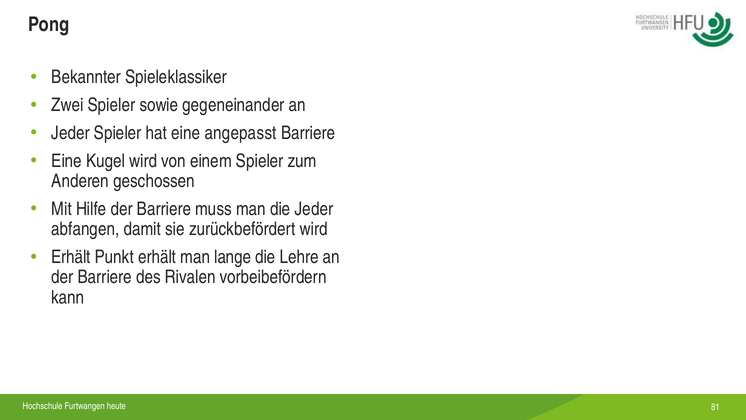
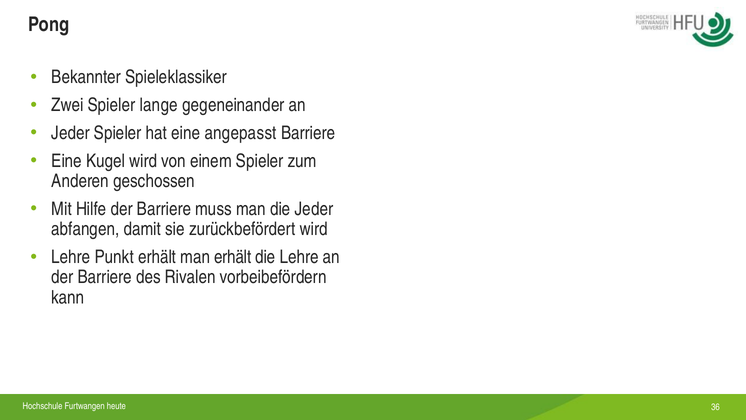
sowie: sowie -> lange (159, 105)
Erhält: Erhält -> Lehre (71, 257)
man lange: lange -> erhält (233, 257)
81: 81 -> 36 (715, 407)
